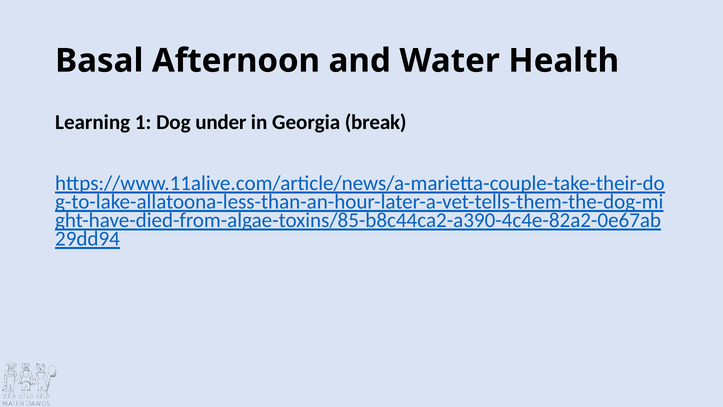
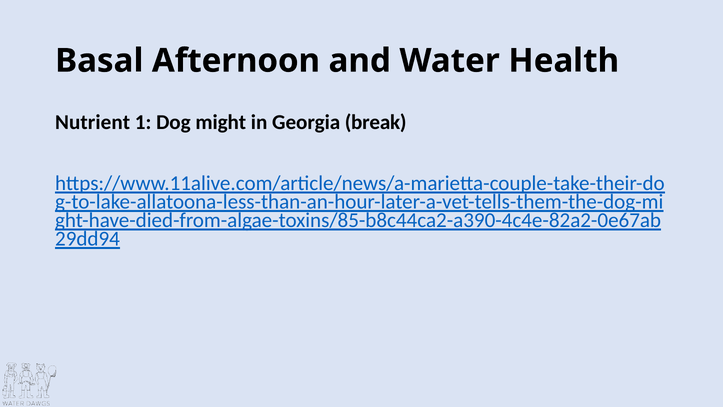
Learning: Learning -> Nutrient (93, 122)
under: under -> might (221, 122)
